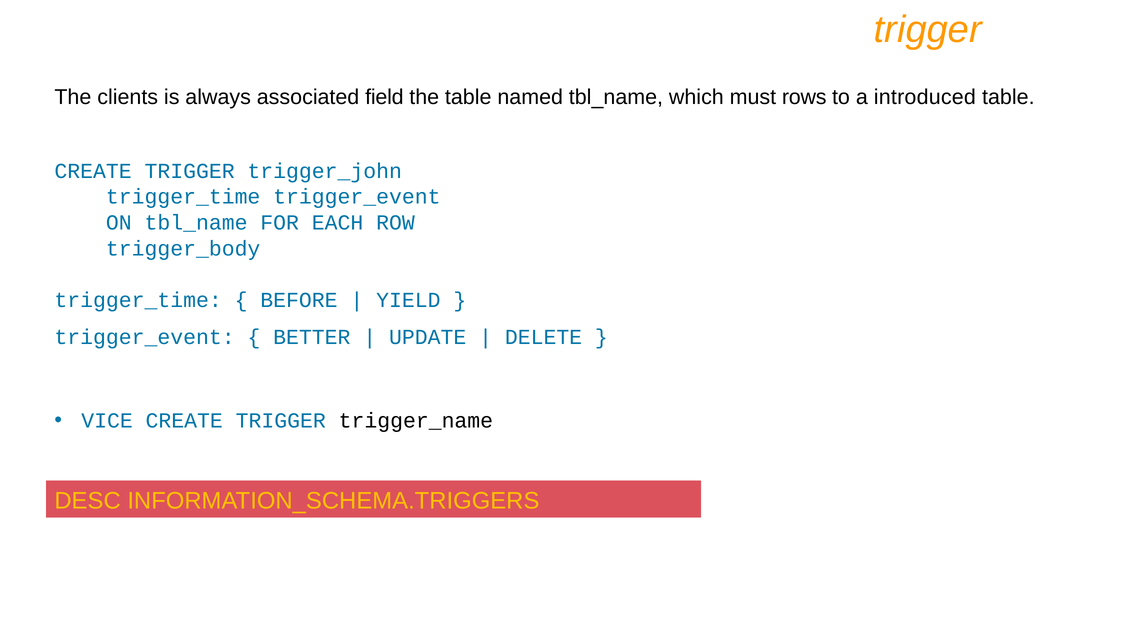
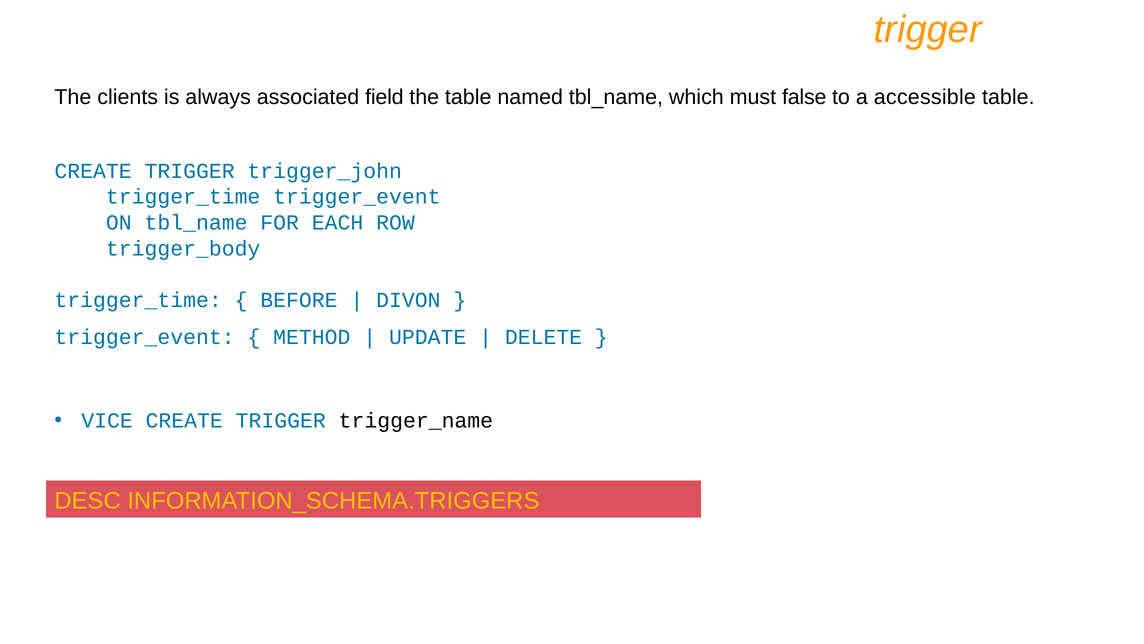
rows: rows -> false (804, 97)
introduced: introduced -> accessible (925, 97)
YIELD: YIELD -> DIVON (408, 300)
BETTER: BETTER -> METHOD (312, 337)
